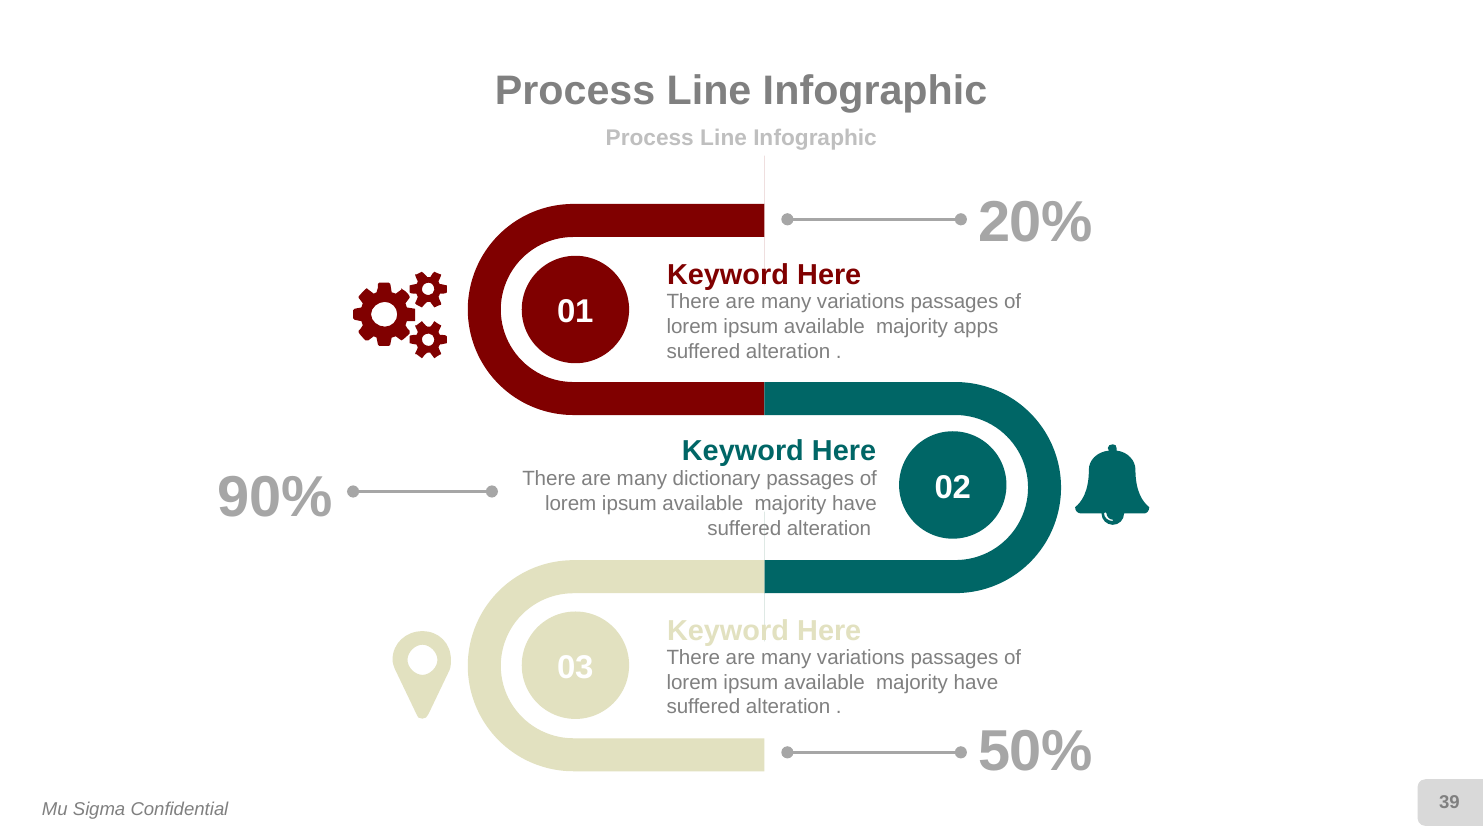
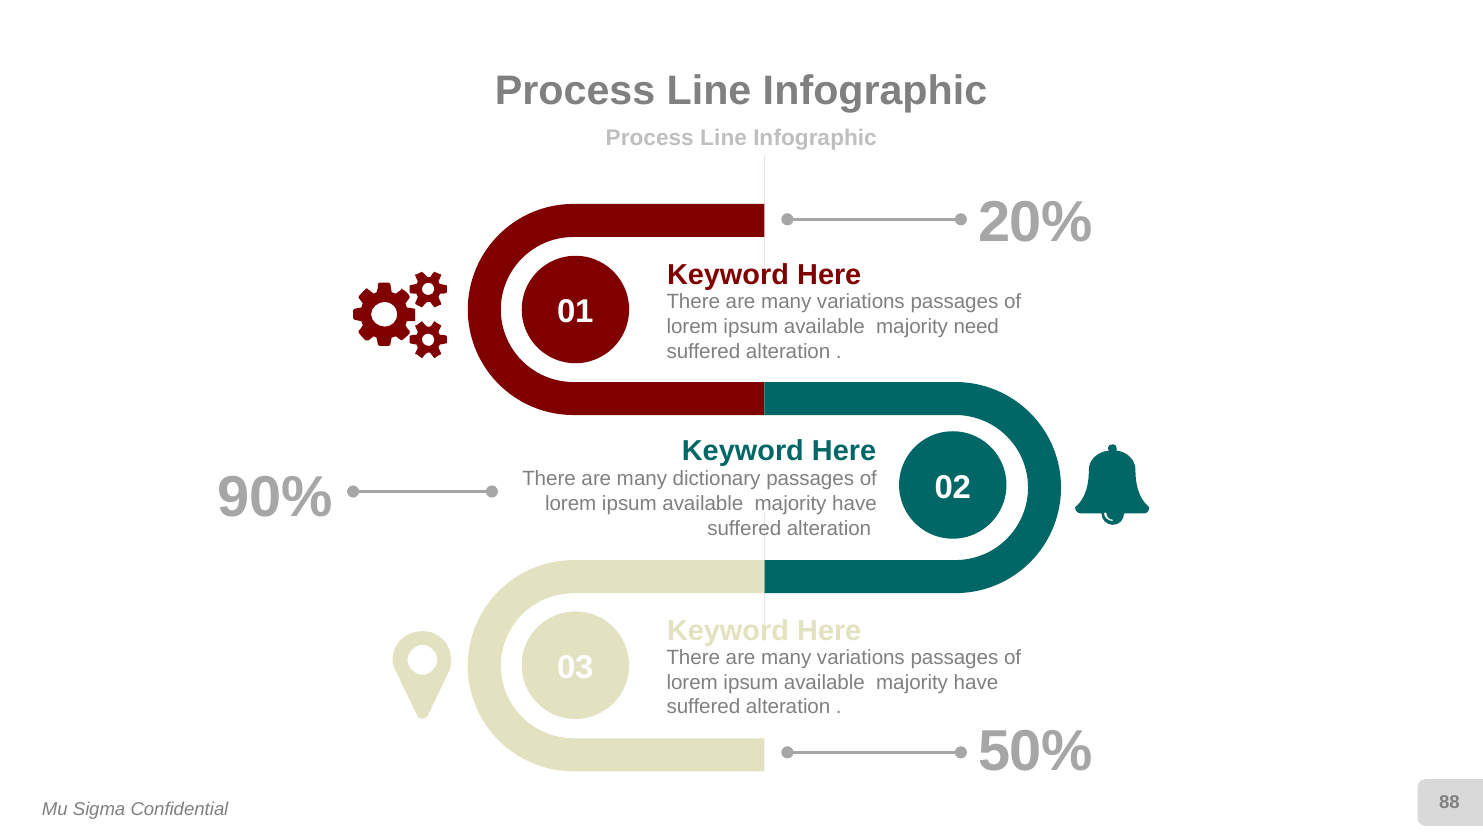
apps: apps -> need (976, 327)
39: 39 -> 88 (1449, 803)
